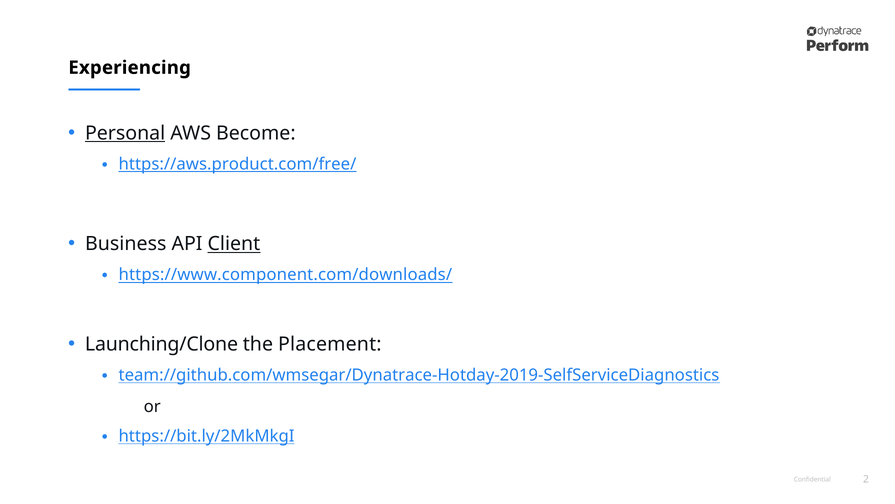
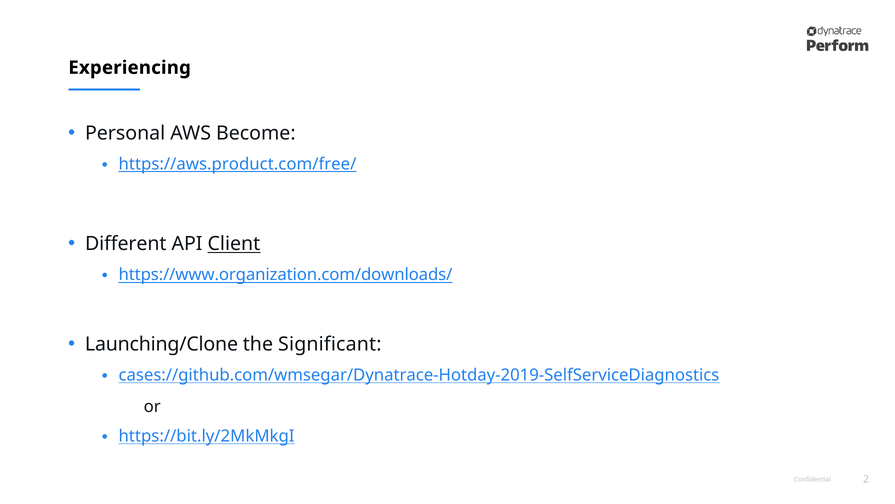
Personal underline: present -> none (125, 133)
Business: Business -> Different (126, 244)
https://www.component.com/downloads/: https://www.component.com/downloads/ -> https://www.organization.com/downloads/ (285, 275)
Placement: Placement -> Significant (330, 344)
team://github.com/wmsegar/Dynatrace-Hotday-2019-SelfServiceDiagnostics: team://github.com/wmsegar/Dynatrace-Hotday-2019-SelfServiceDiagnostics -> cases://github.com/wmsegar/Dynatrace-Hotday-2019-SelfServiceDiagnostics (419, 375)
